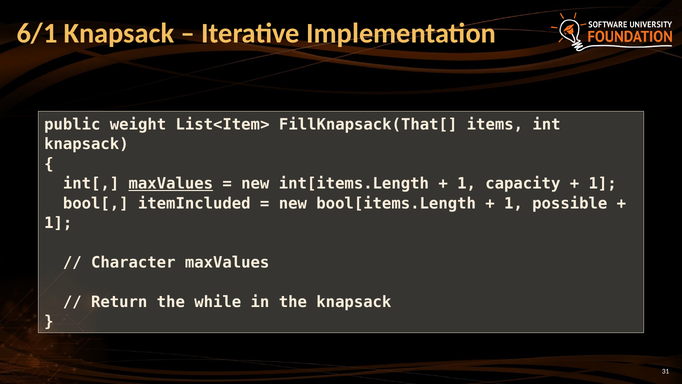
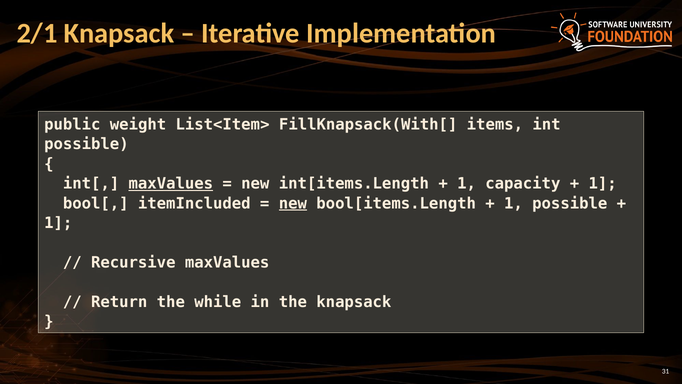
6/1: 6/1 -> 2/1 (37, 33)
FillKnapsack(That[: FillKnapsack(That[ -> FillKnapsack(With[ (368, 125)
knapsack: knapsack -> possible (86, 144)
new underline: none -> present (293, 203)
Character: Character -> Recursive (133, 262)
